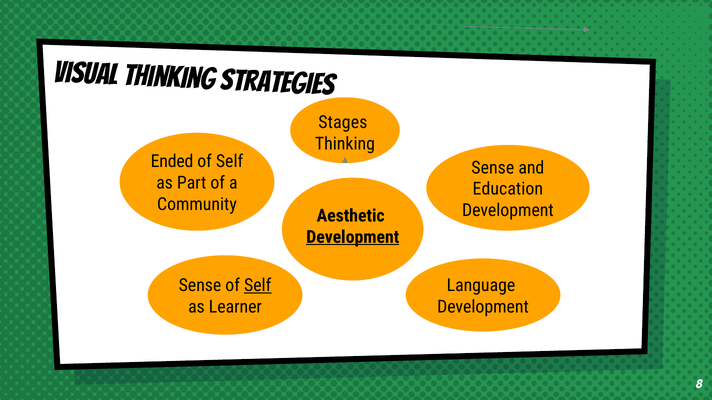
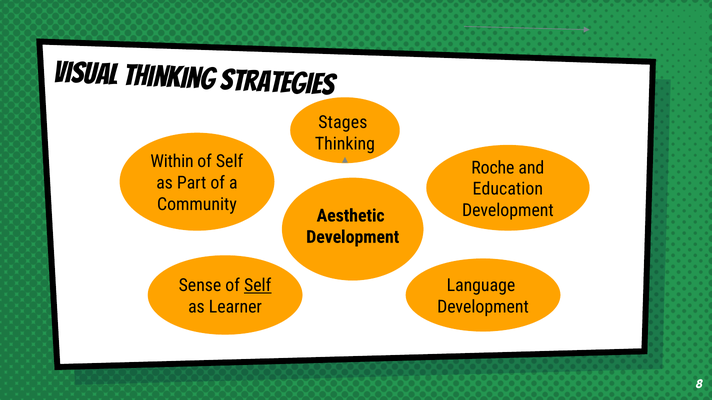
Ended: Ended -> Within (172, 162)
Sense: Sense -> Roche (493, 168)
Development underline: present -> none (353, 237)
